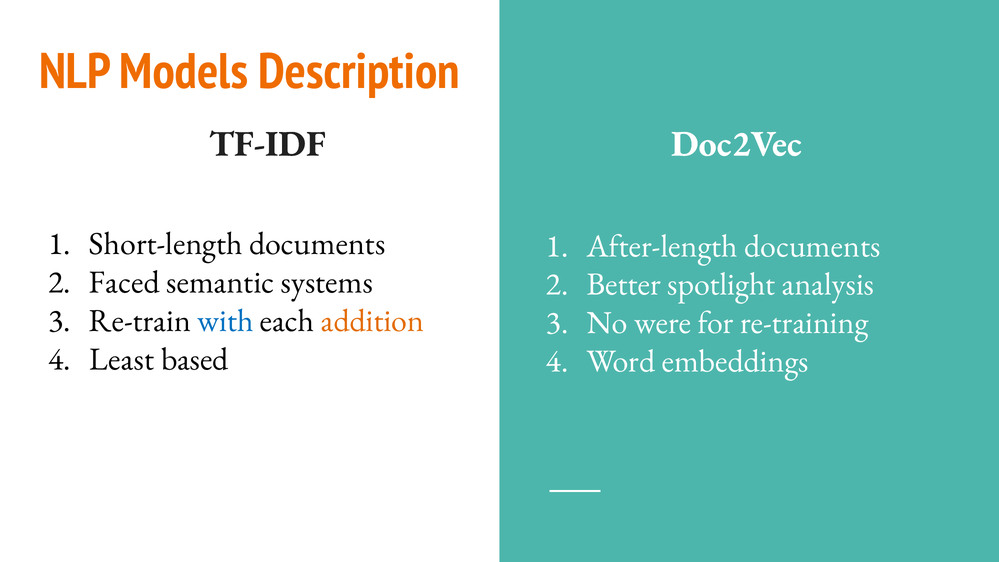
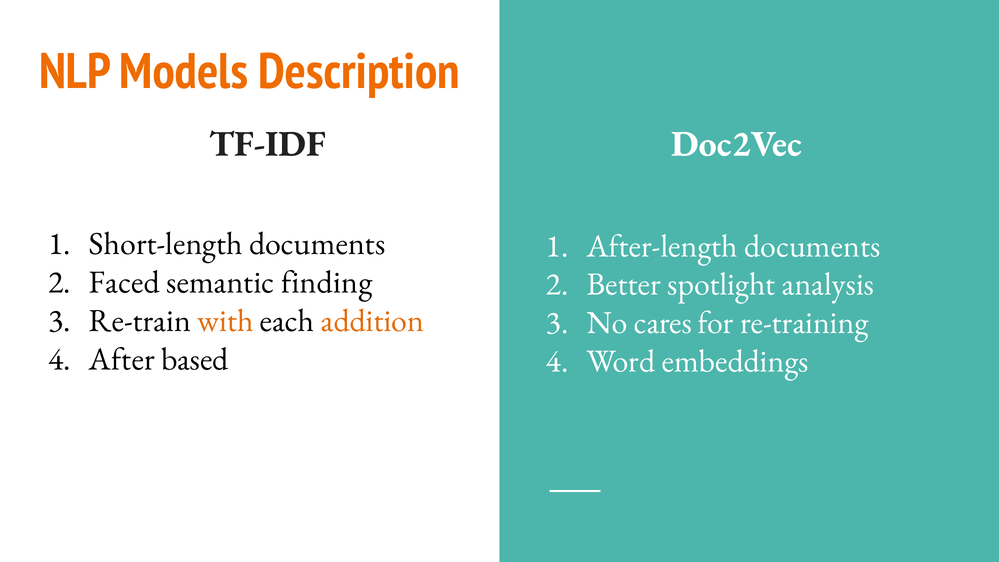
systems: systems -> finding (327, 282)
with colour: blue -> orange (225, 321)
were: were -> cares (663, 323)
Least: Least -> After (122, 359)
